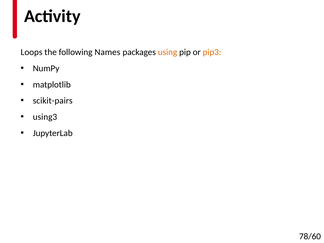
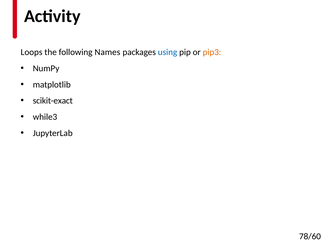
using colour: orange -> blue (168, 52)
scikit-pairs: scikit-pairs -> scikit-exact (53, 101)
using3: using3 -> while3 (45, 117)
